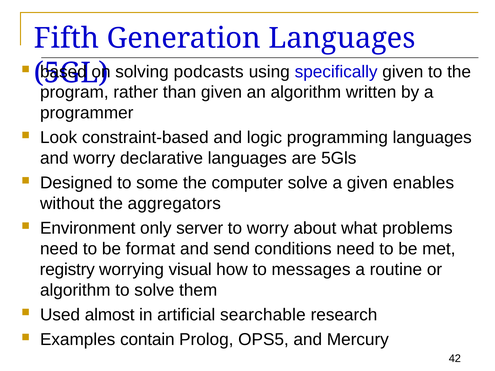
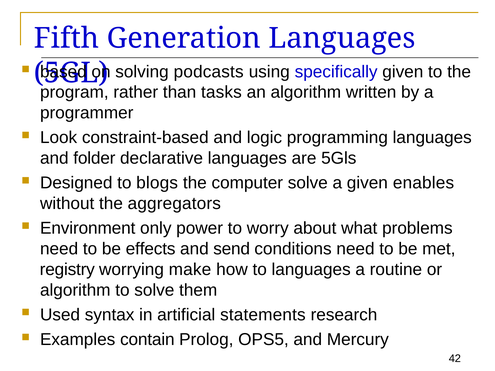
than given: given -> tasks (221, 92)
and worry: worry -> folder (94, 158)
some: some -> blogs (157, 183)
server: server -> power (200, 228)
format: format -> effects (151, 249)
visual: visual -> make (190, 270)
to messages: messages -> languages (311, 270)
almost: almost -> syntax (110, 315)
searchable: searchable -> statements (263, 315)
